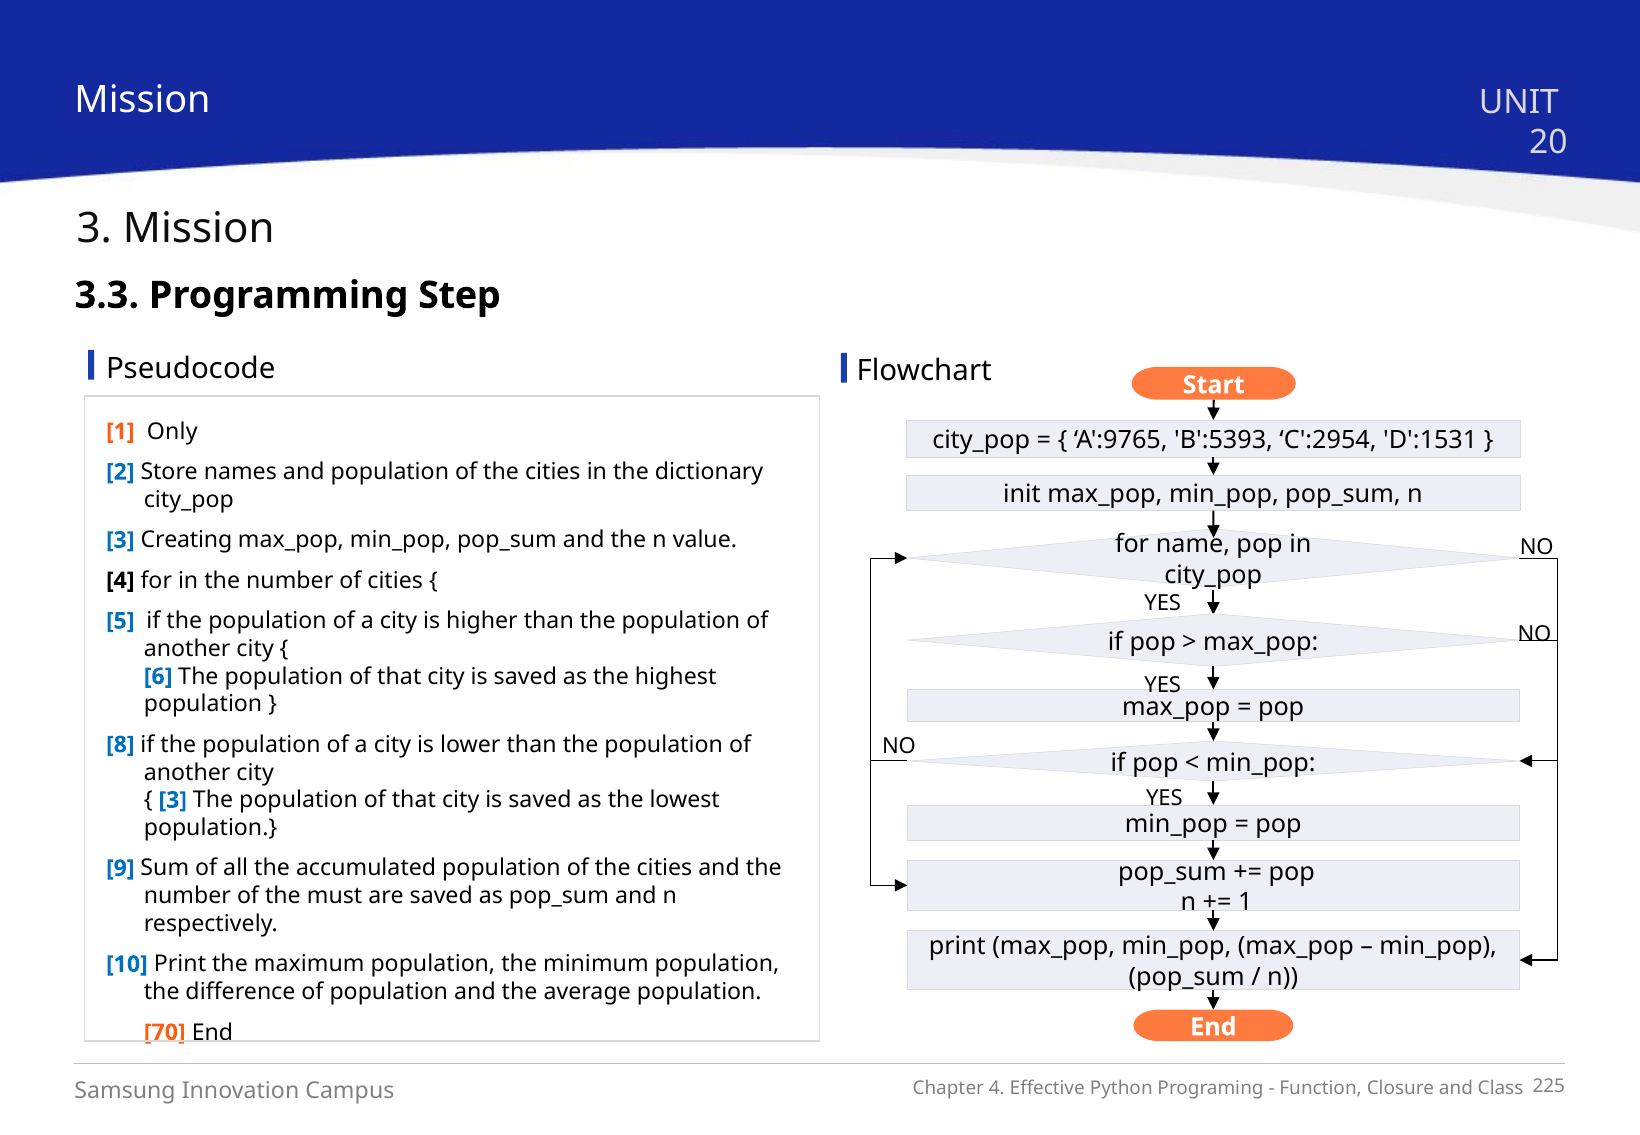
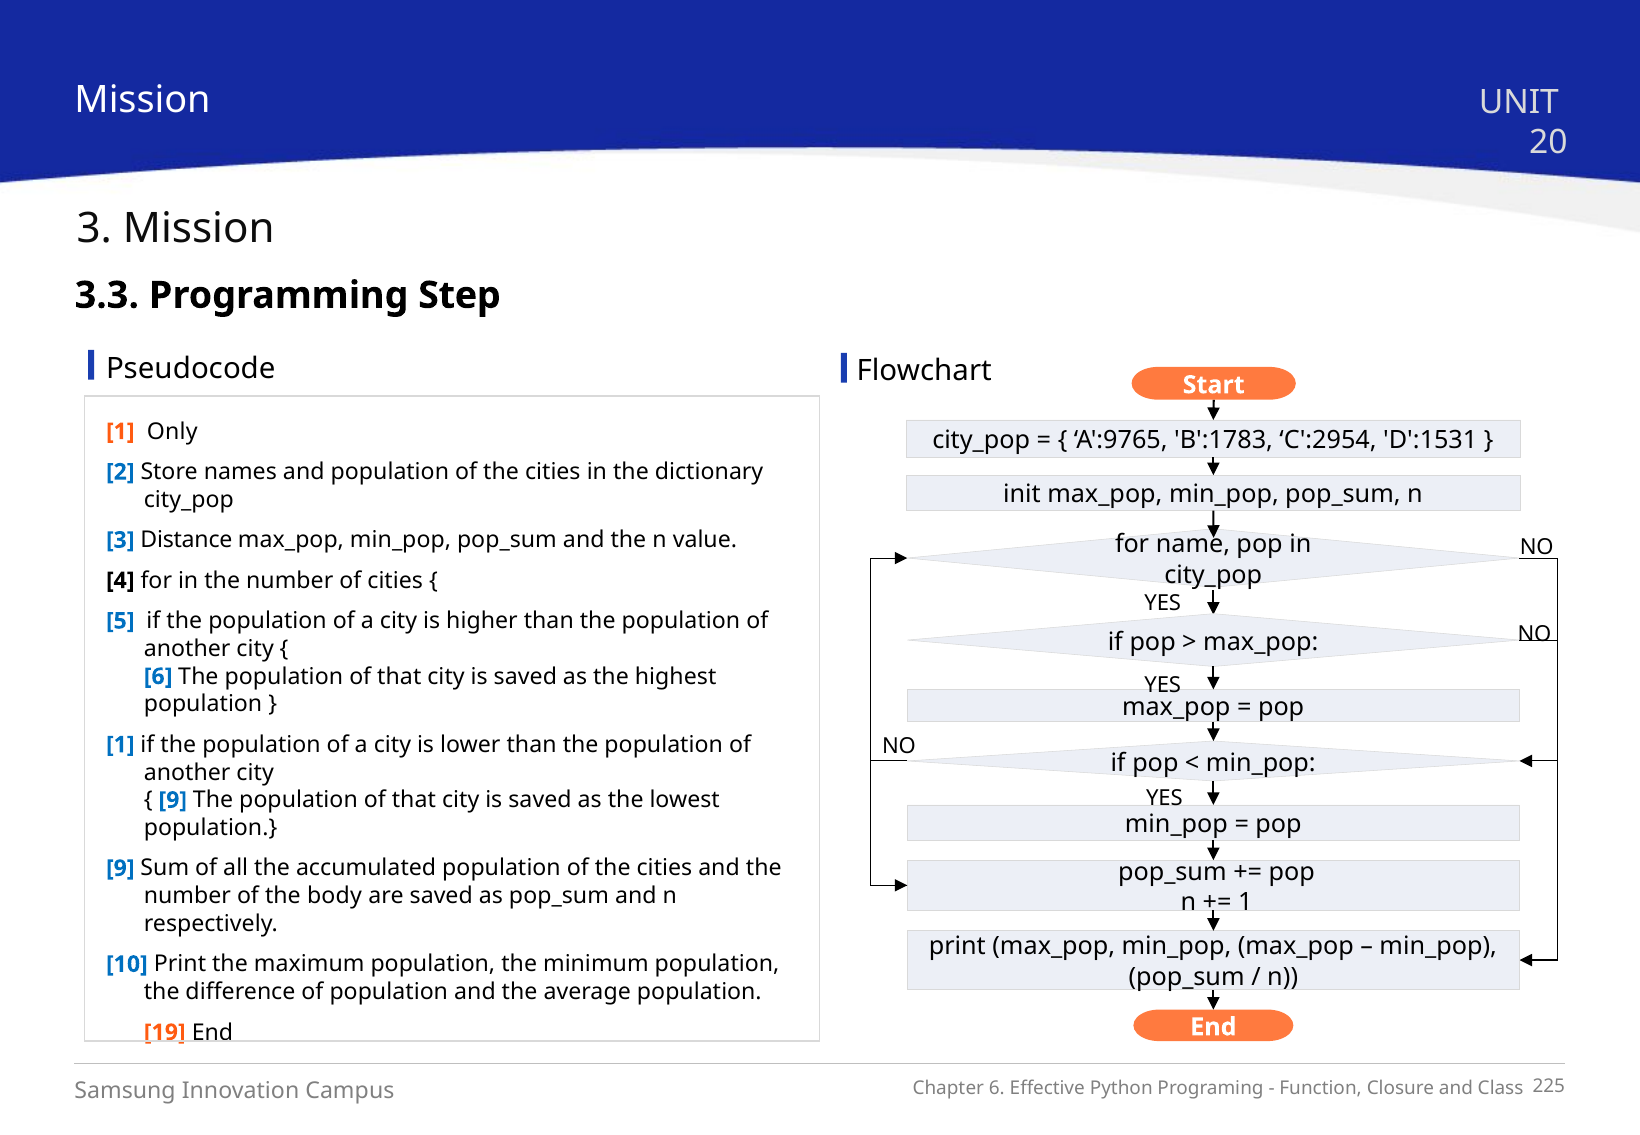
B':5393: B':5393 -> B':1783 (1224, 440)
Creating: Creating -> Distance (186, 540)
8: 8 -> 1 (120, 745)
3: 3 -> 9 (173, 800)
must: must -> body (334, 896)
70: 70 -> 19 (165, 1033)
4: 4 -> 6 (997, 1089)
